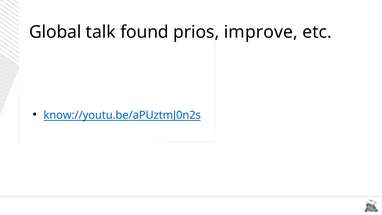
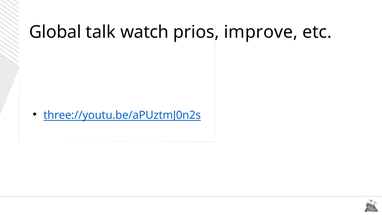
found: found -> watch (145, 32)
know://youtu.be/aPUztmJ0n2s: know://youtu.be/aPUztmJ0n2s -> three://youtu.be/aPUztmJ0n2s (122, 115)
